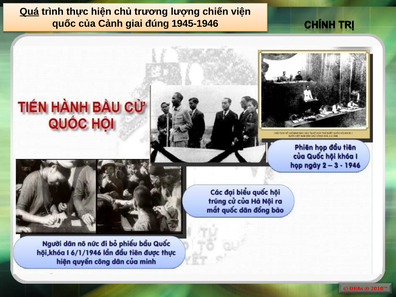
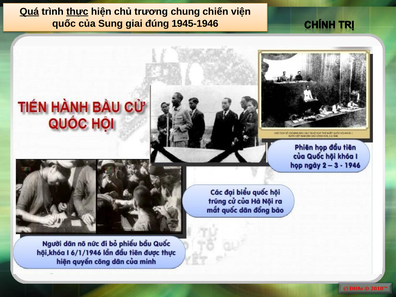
thực underline: none -> present (77, 12)
lượng: lượng -> chung (185, 12)
Cảnh: Cảnh -> Sung (111, 24)
